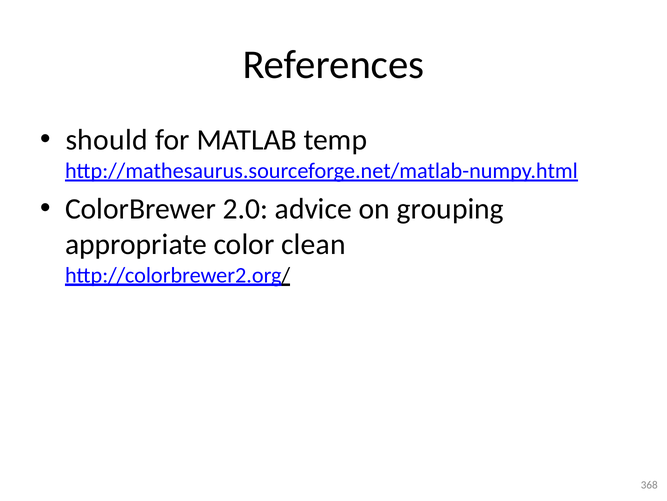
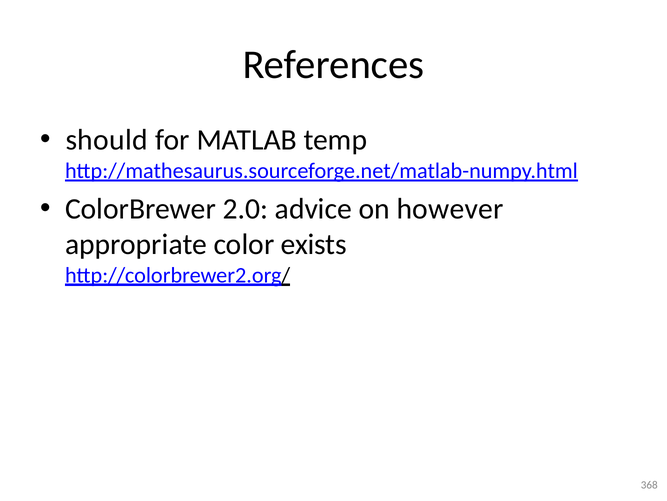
grouping: grouping -> however (450, 209)
clean: clean -> exists (314, 244)
